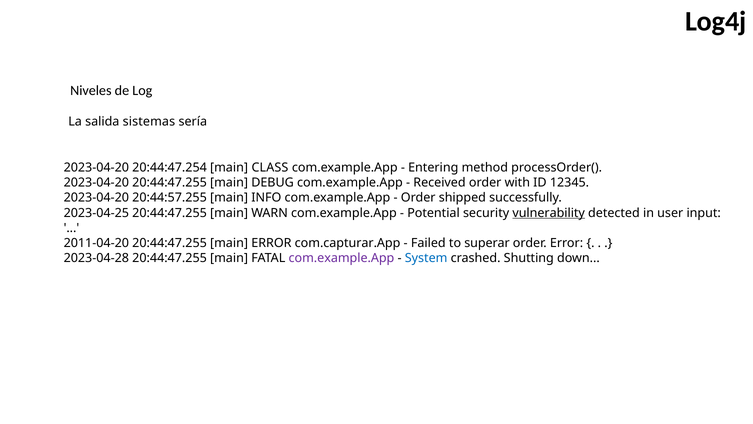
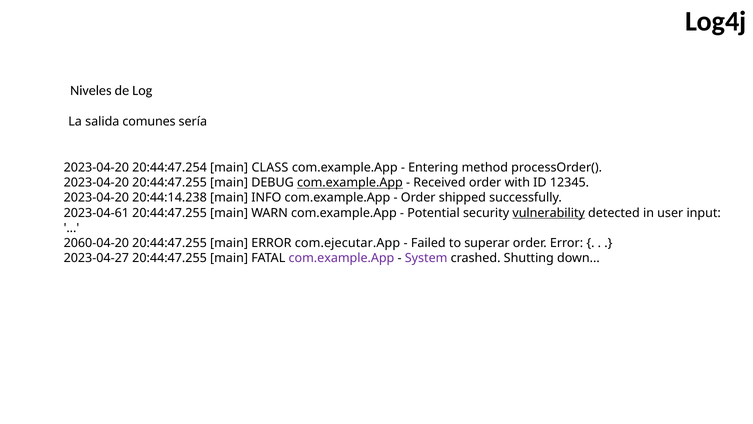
sistemas: sistemas -> comunes (149, 121)
com.example.App underline: none -> present (350, 183)
20:44:57.255: 20:44:57.255 -> 20:44:14.238 (170, 198)
2023-04-25: 2023-04-25 -> 2023-04-61 (96, 213)
2011-04-20: 2011-04-20 -> 2060-04-20 (96, 243)
com.capturar.App: com.capturar.App -> com.ejecutar.App (347, 243)
2023-04-28: 2023-04-28 -> 2023-04-27 (96, 258)
System colour: blue -> purple (426, 258)
